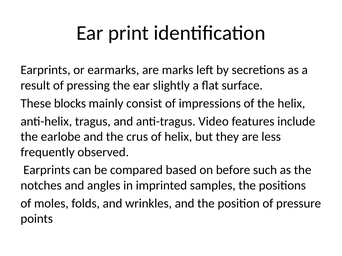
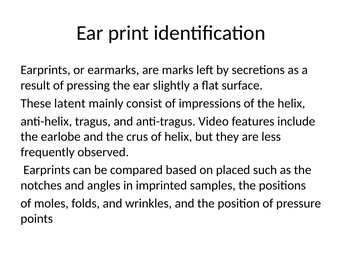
blocks: blocks -> latent (70, 104)
before: before -> placed (233, 170)
